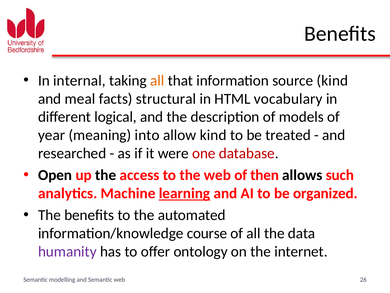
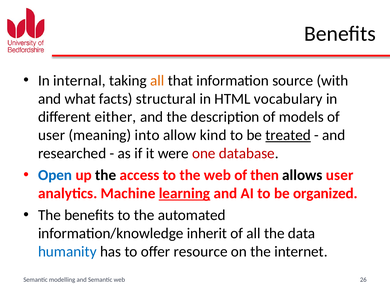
source kind: kind -> with (332, 80)
meal: meal -> what (80, 99)
logical: logical -> either (115, 117)
year: year -> user (52, 135)
treated underline: none -> present (288, 135)
Open colour: black -> blue (55, 175)
allows such: such -> user (340, 175)
course: course -> inherit (207, 233)
humanity colour: purple -> blue (67, 251)
ontology: ontology -> resource (201, 251)
